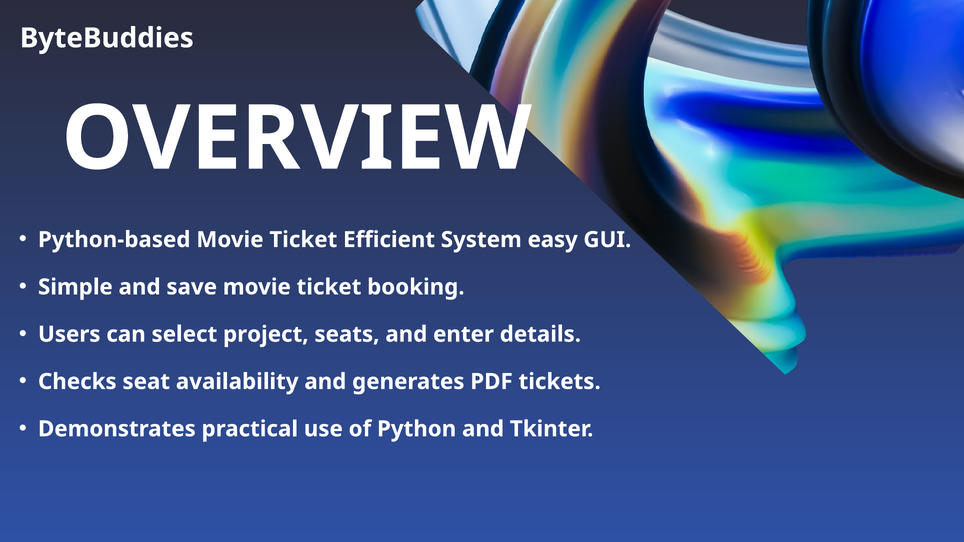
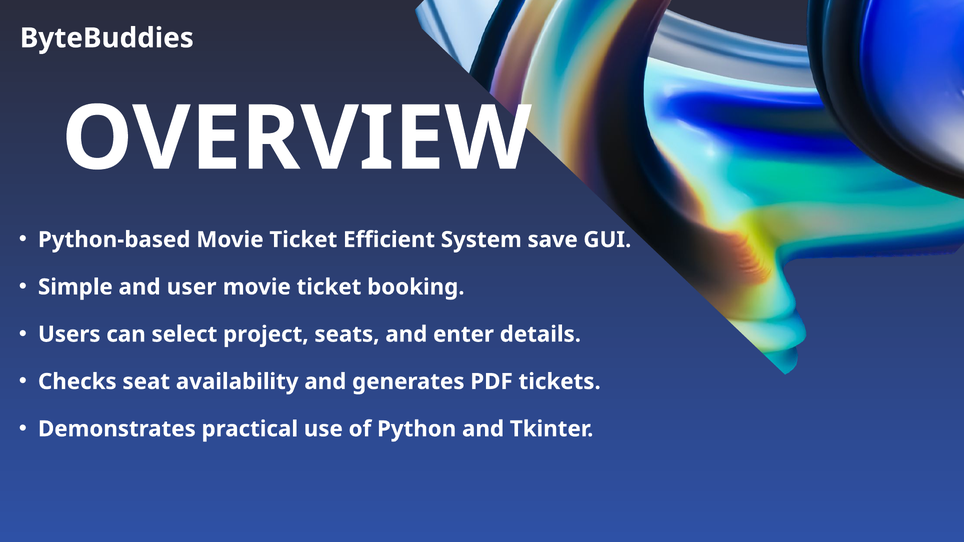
easy: easy -> save (553, 240)
save: save -> user (192, 287)
